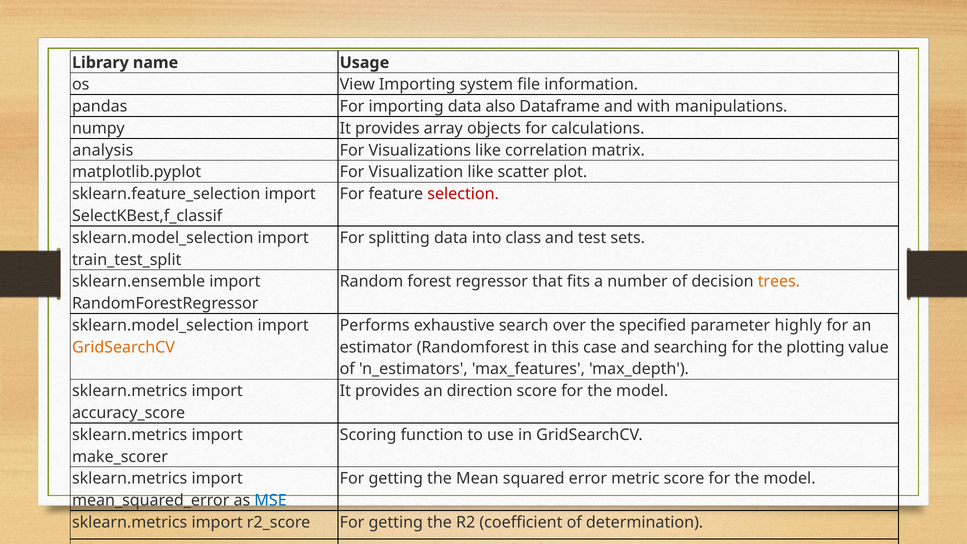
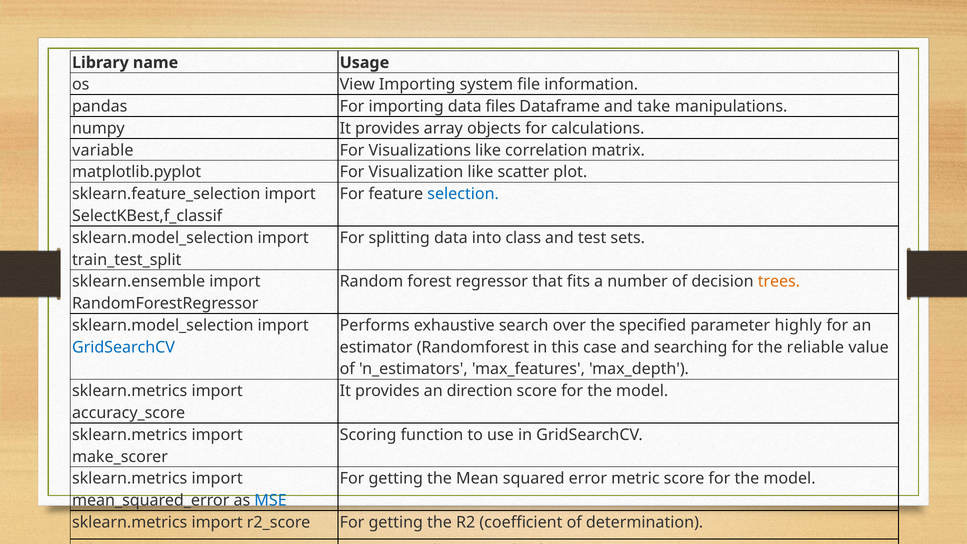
also: also -> files (501, 106)
with: with -> take (654, 106)
analysis: analysis -> variable (103, 150)
selection colour: red -> blue (463, 194)
GridSearchCV colour: orange -> blue (124, 347)
plotting: plotting -> reliable (815, 347)
